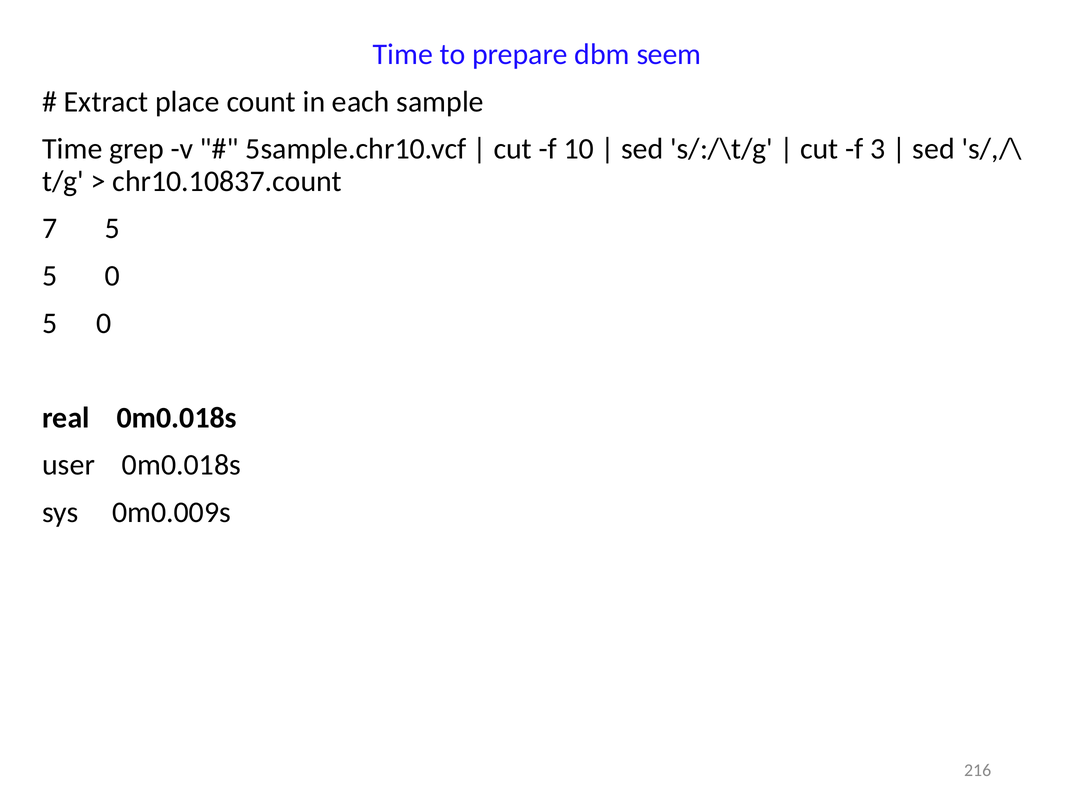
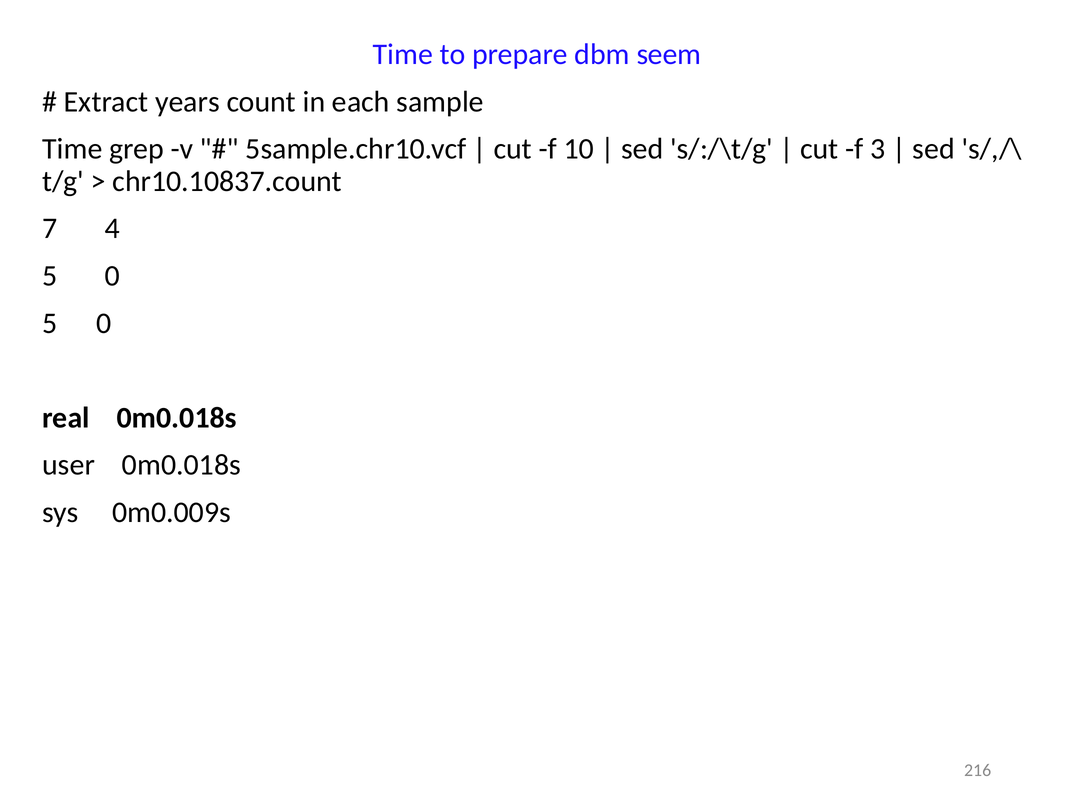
place: place -> years (187, 102)
7 5: 5 -> 4 (112, 229)
